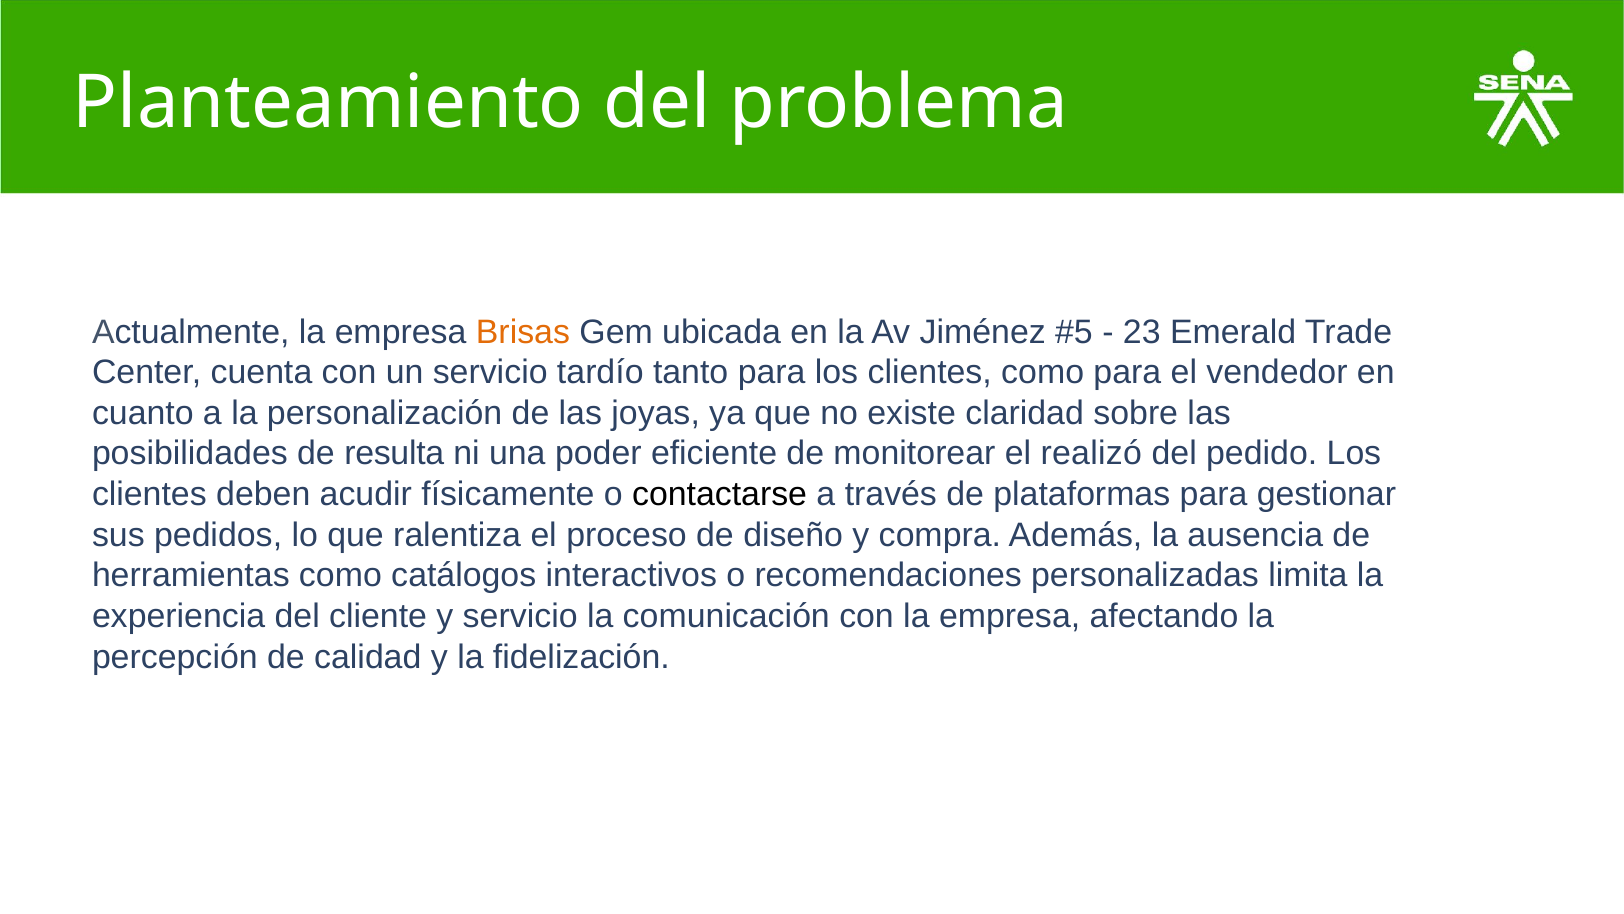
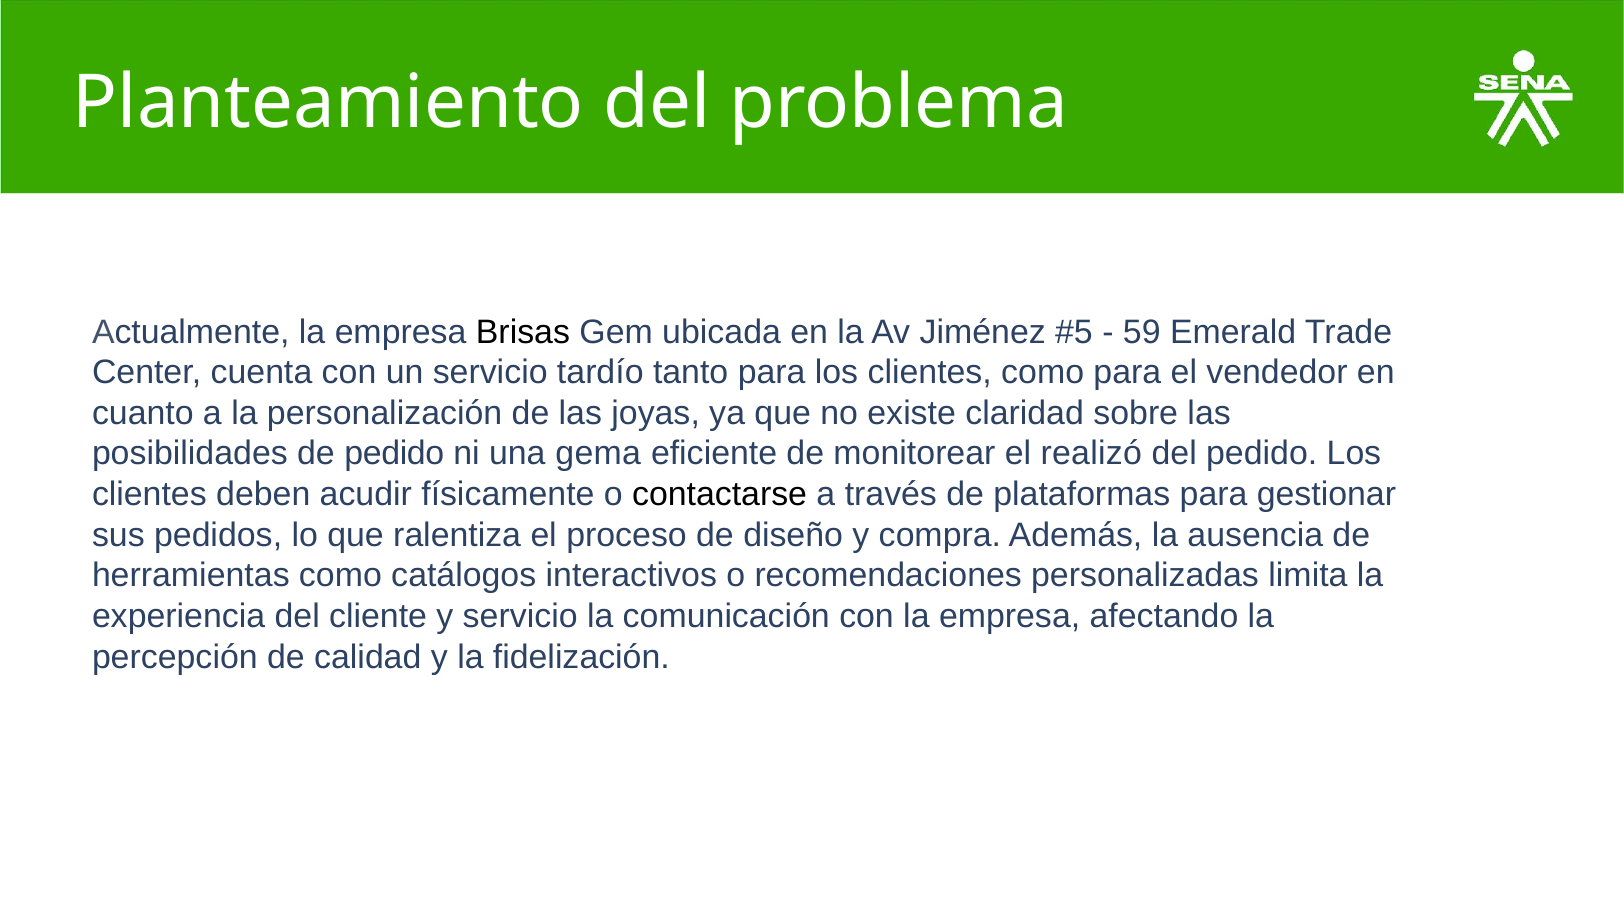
Brisas colour: orange -> black (523, 332)
23: 23 -> 59 (1142, 332)
de resulta: resulta -> pedido (394, 454)
poder: poder -> gema (598, 454)
